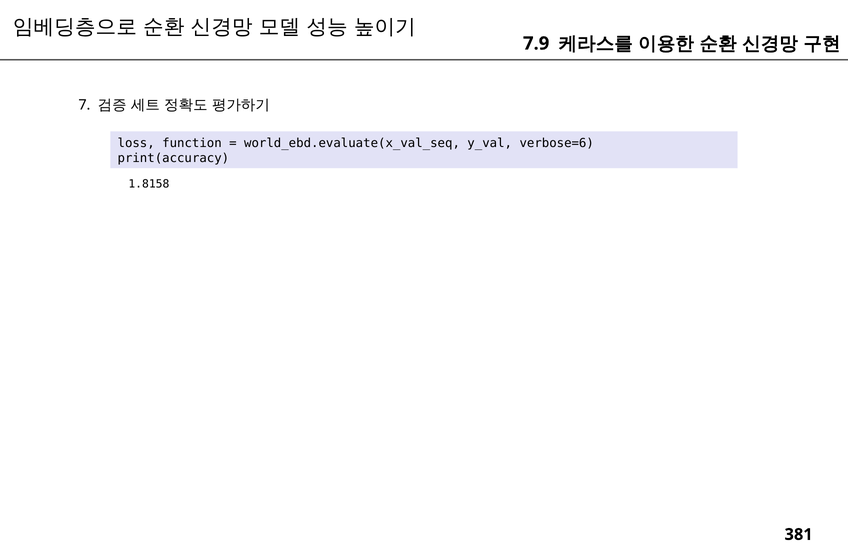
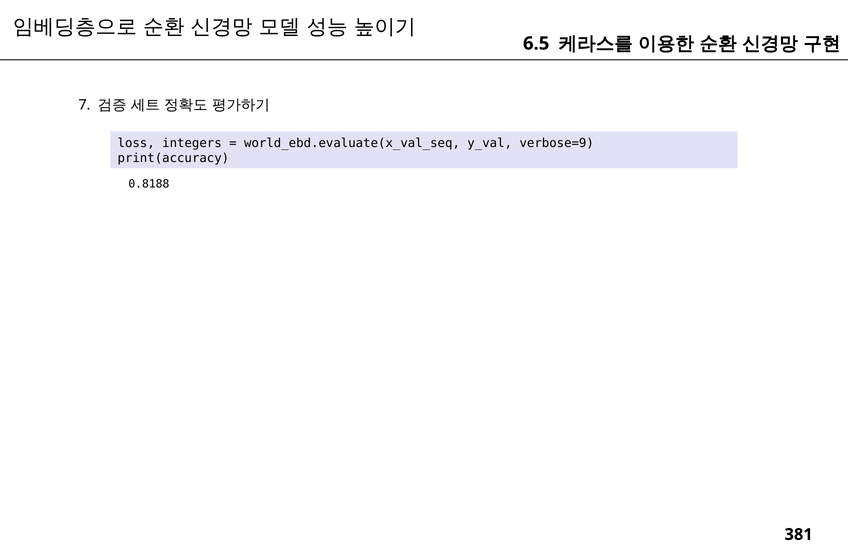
7.9: 7.9 -> 6.5 (536, 43)
function: function -> integers (192, 143)
verbose=6: verbose=6 -> verbose=9 (557, 143)
1.8158: 1.8158 -> 0.8188 (149, 184)
